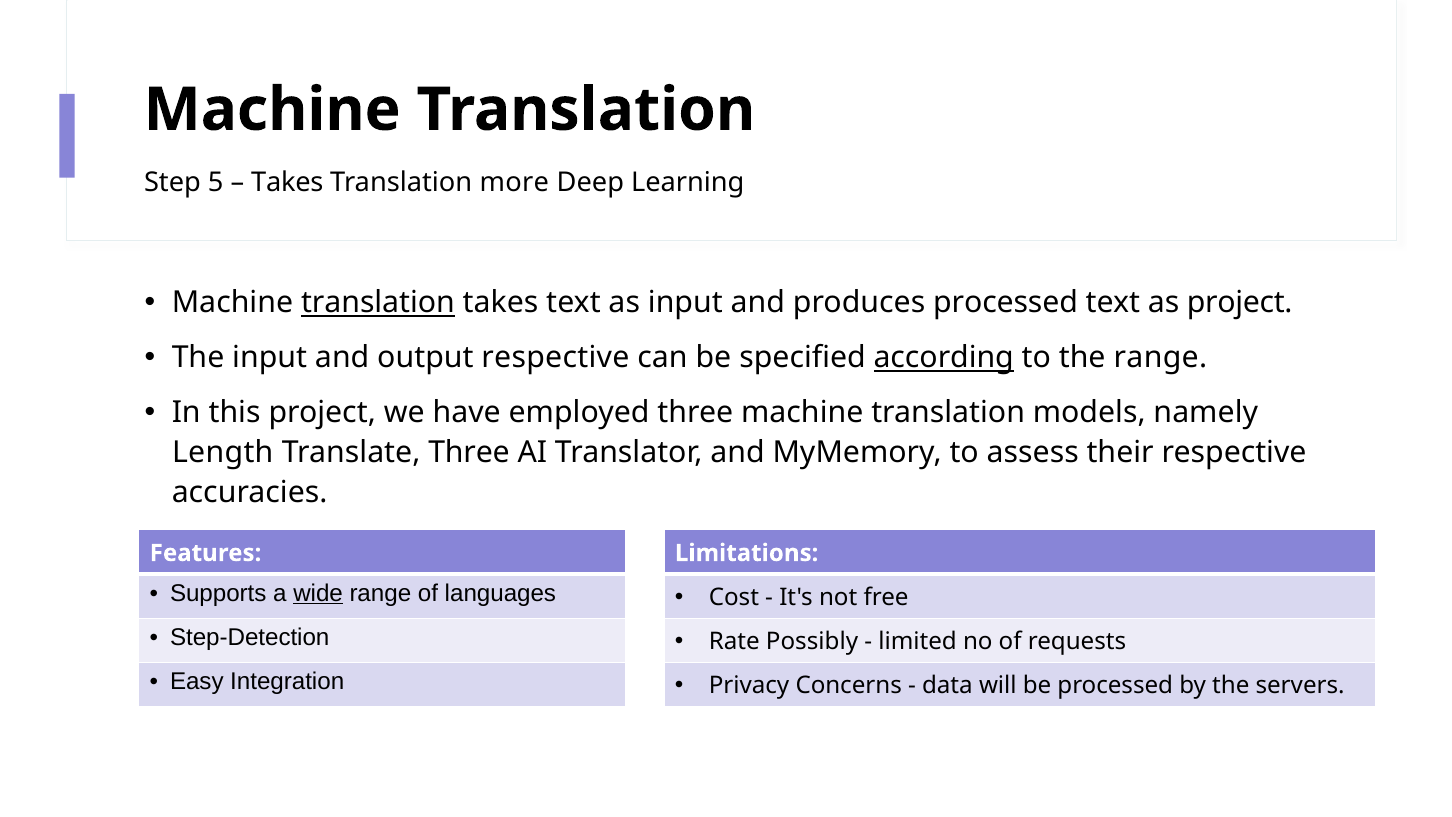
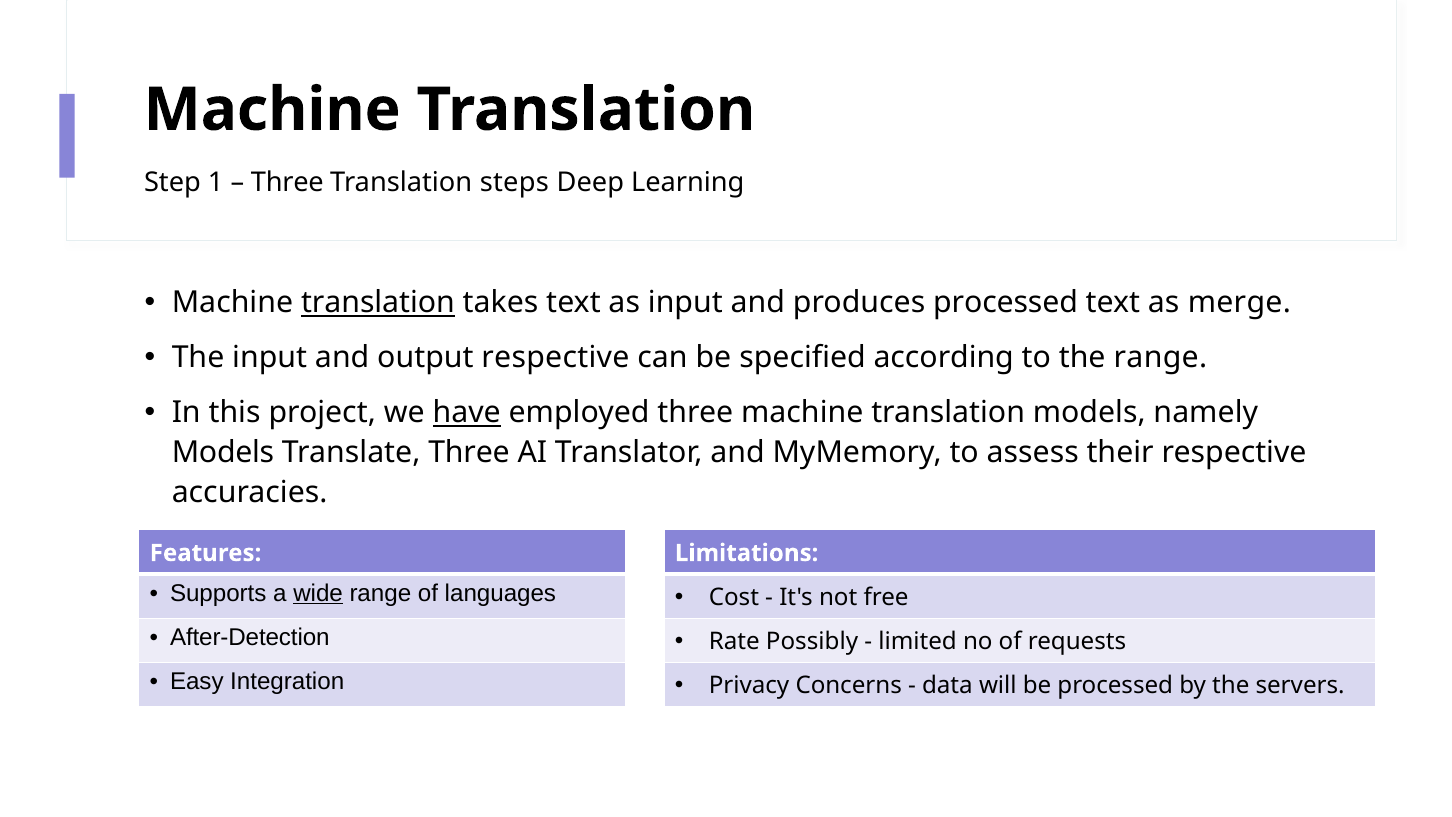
5: 5 -> 1 (216, 182)
Takes: Takes -> Three (287, 182)
more: more -> steps (514, 182)
as project: project -> merge (1239, 303)
according underline: present -> none (944, 358)
have underline: none -> present (467, 413)
Length: Length -> Models (223, 453)
Step-Detection: Step-Detection -> After-Detection (250, 637)
